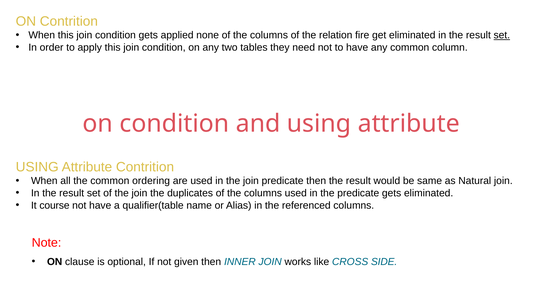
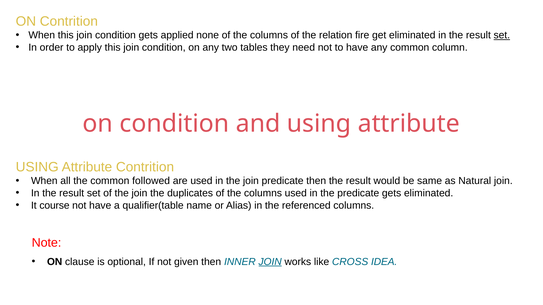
ordering: ordering -> followed (151, 181)
JOIN underline: none -> present (270, 262)
SIDE: SIDE -> IDEA (384, 262)
